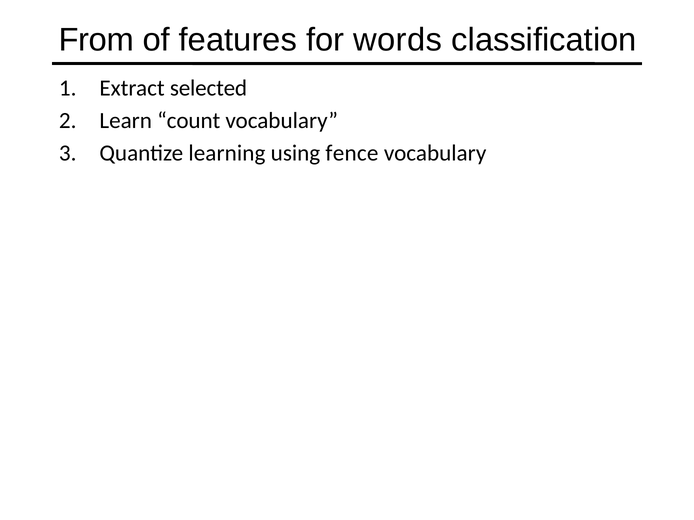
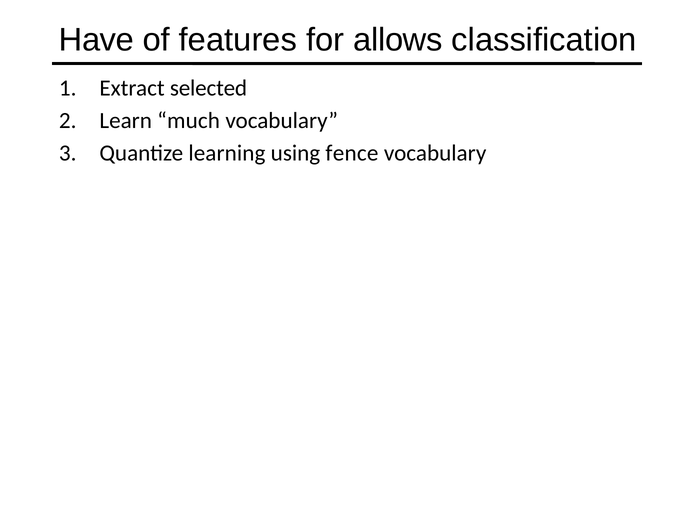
From: From -> Have (96, 40)
words: words -> allows (398, 40)
count: count -> much (189, 121)
